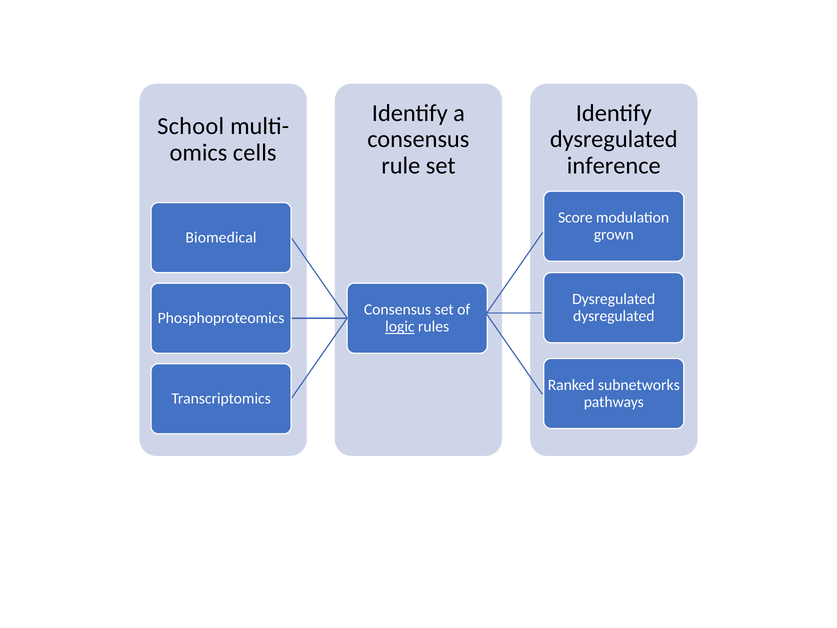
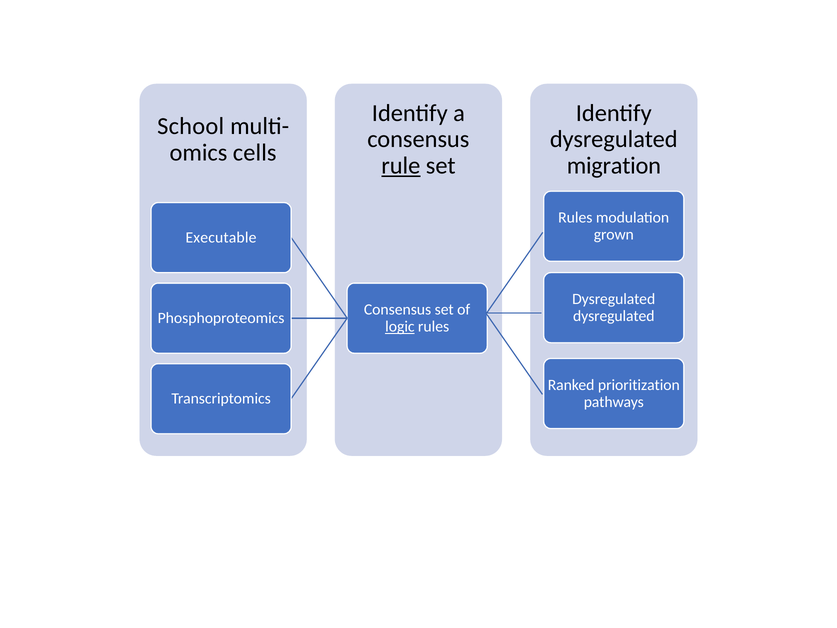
rule underline: none -> present (401, 166)
inference: inference -> migration (614, 166)
Score: Score -> Rules (575, 218)
Biomedical: Biomedical -> Executable (221, 237)
subnetworks: subnetworks -> prioritization (639, 385)
